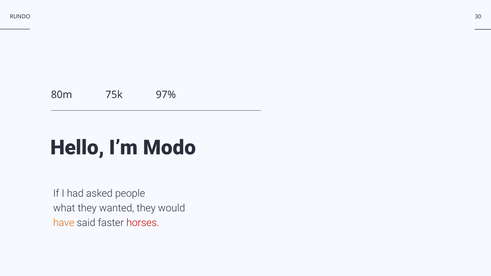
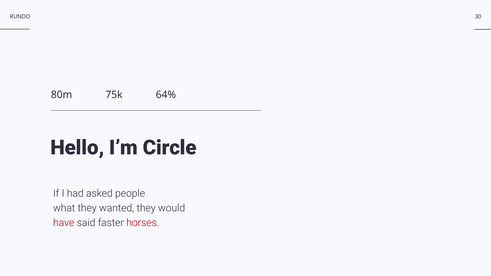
97%: 97% -> 64% (166, 95)
Modo: Modo -> Circle (170, 148)
have colour: orange -> red (64, 223)
